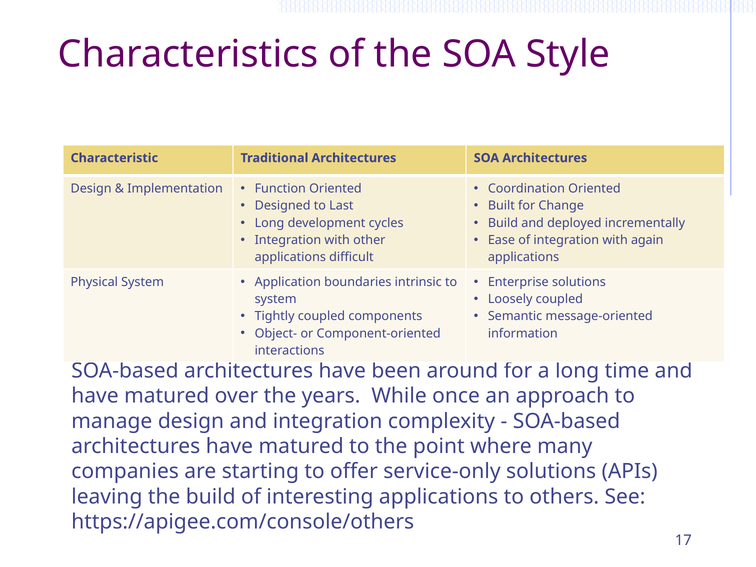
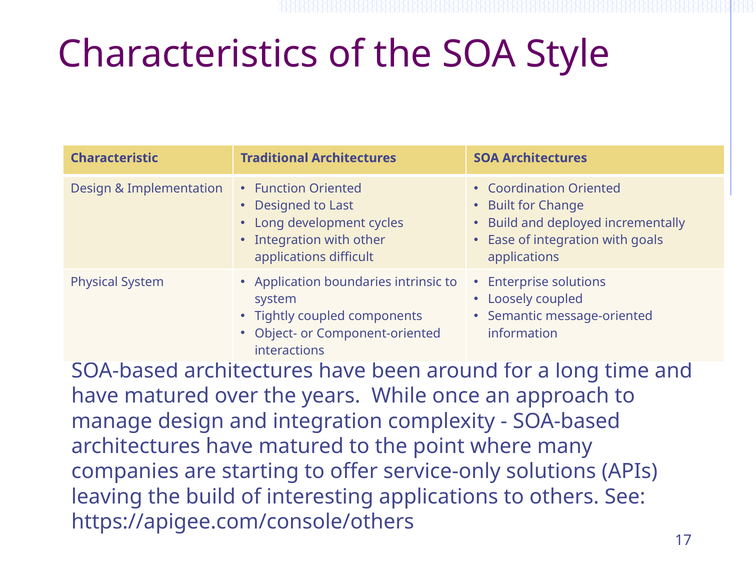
again: again -> goals (647, 240)
